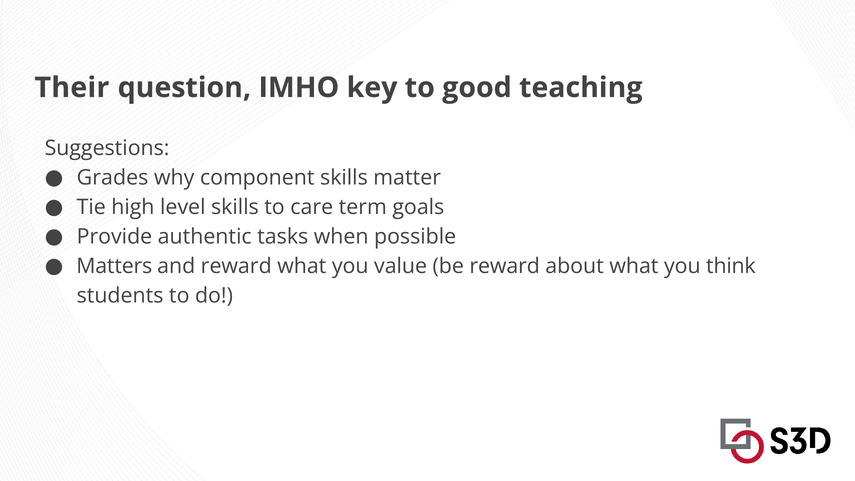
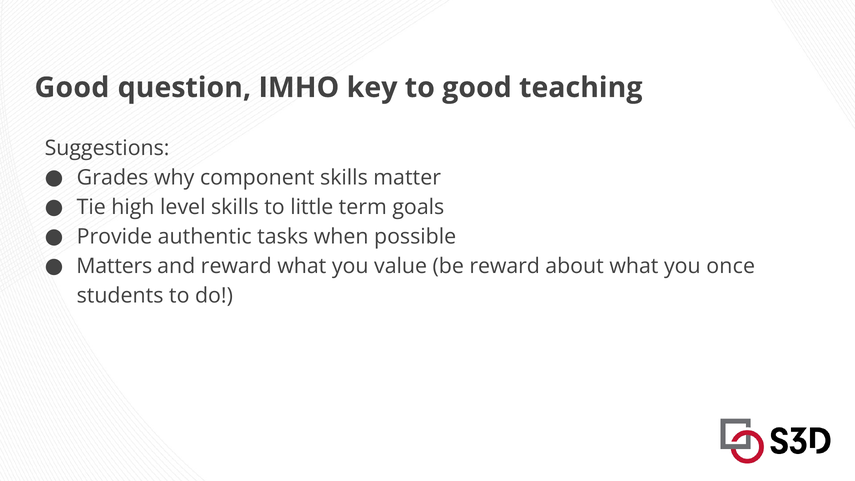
Their: Their -> Good (72, 88)
care: care -> little (312, 207)
think: think -> once (731, 266)
